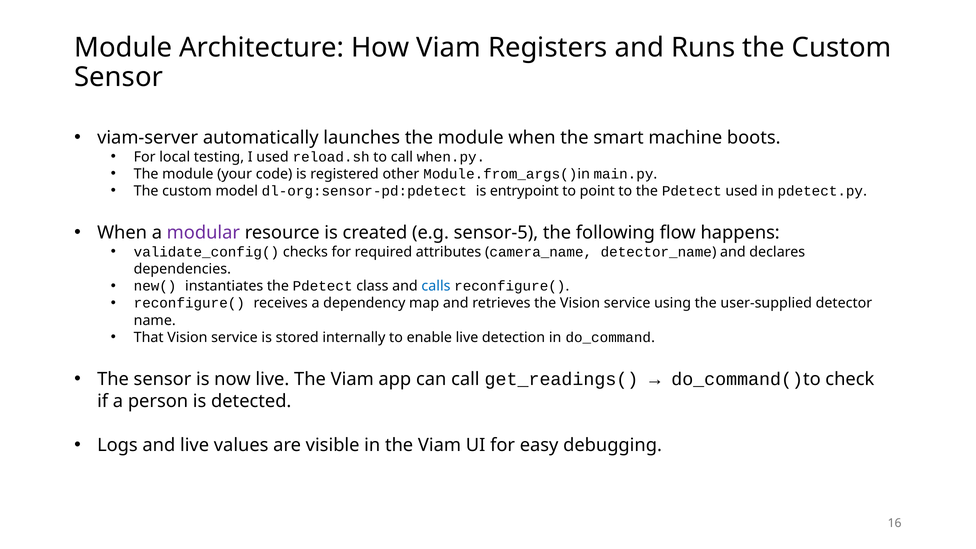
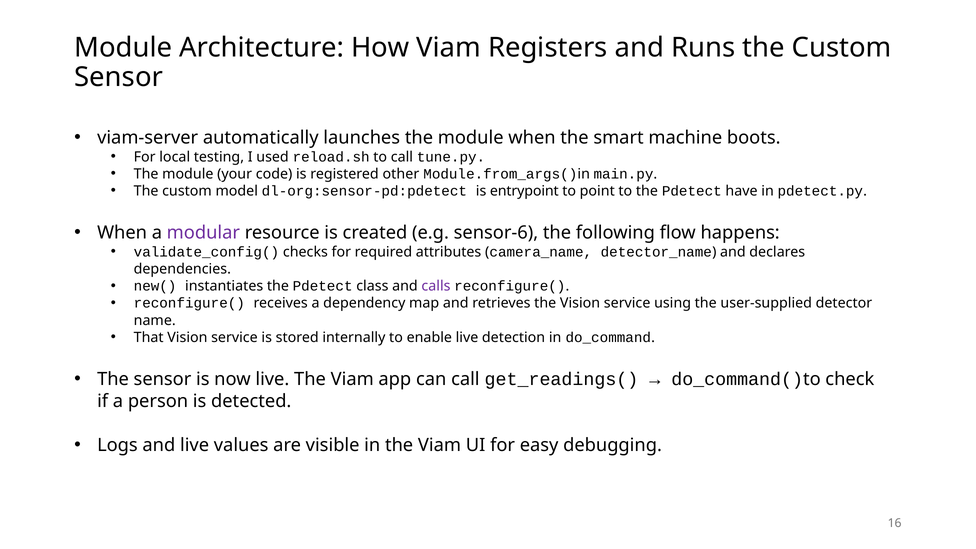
when.py: when.py -> tune.py (451, 157)
Pdetect used: used -> have (742, 191)
sensor-5: sensor-5 -> sensor-6 (496, 233)
calls colour: blue -> purple (436, 286)
